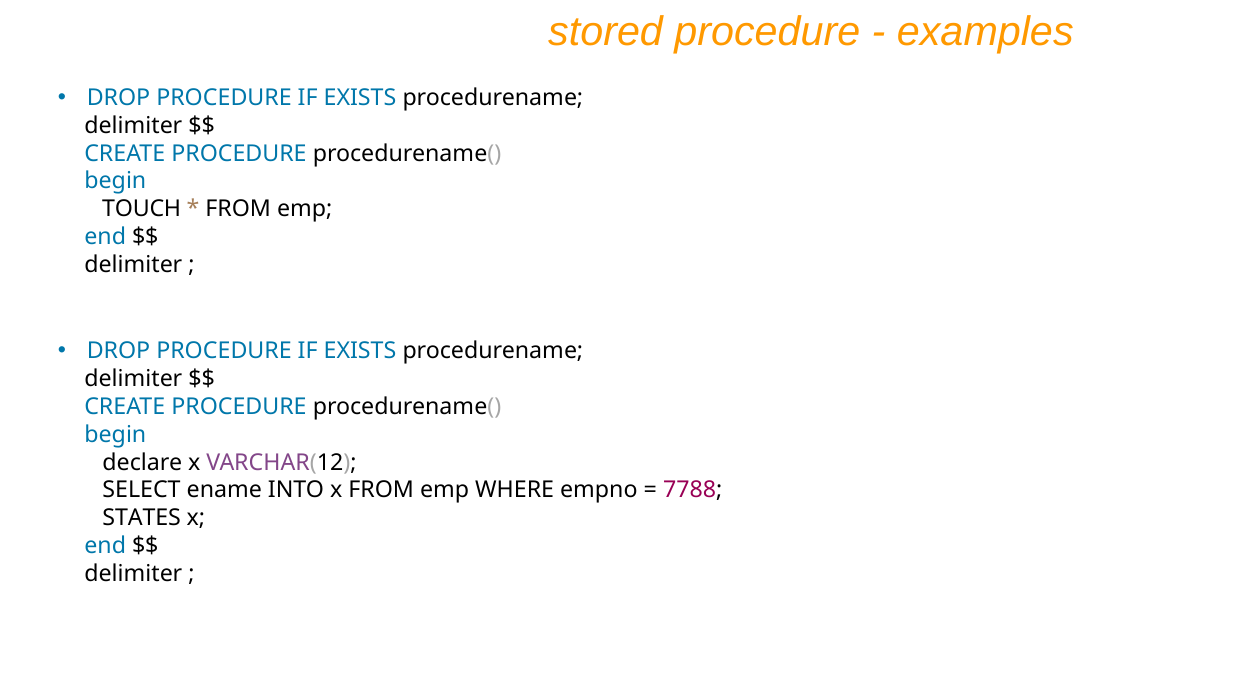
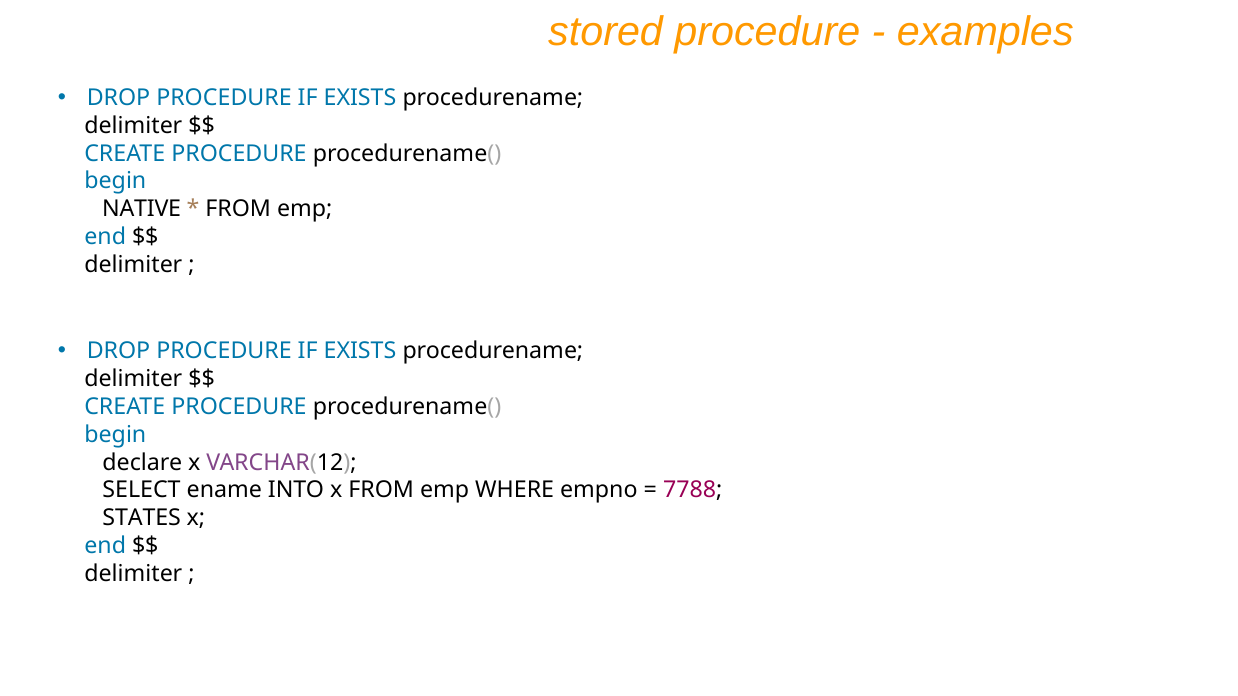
TOUCH: TOUCH -> NATIVE (142, 209)
